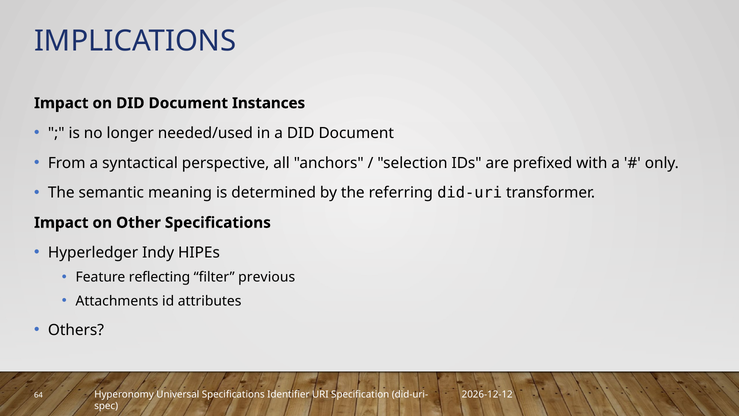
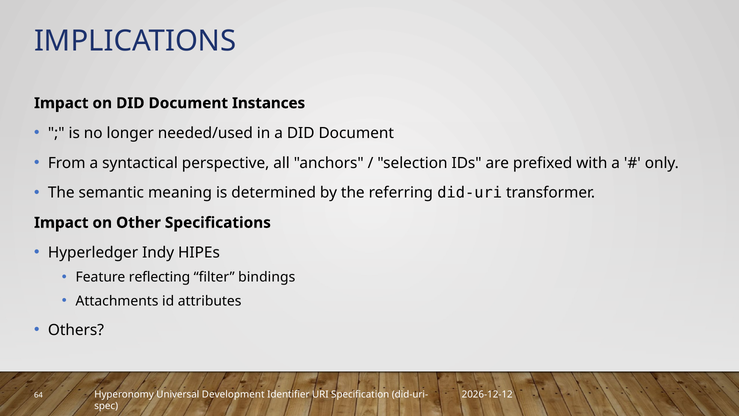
previous: previous -> bindings (267, 277)
Universal Specifications: Specifications -> Development (233, 394)
